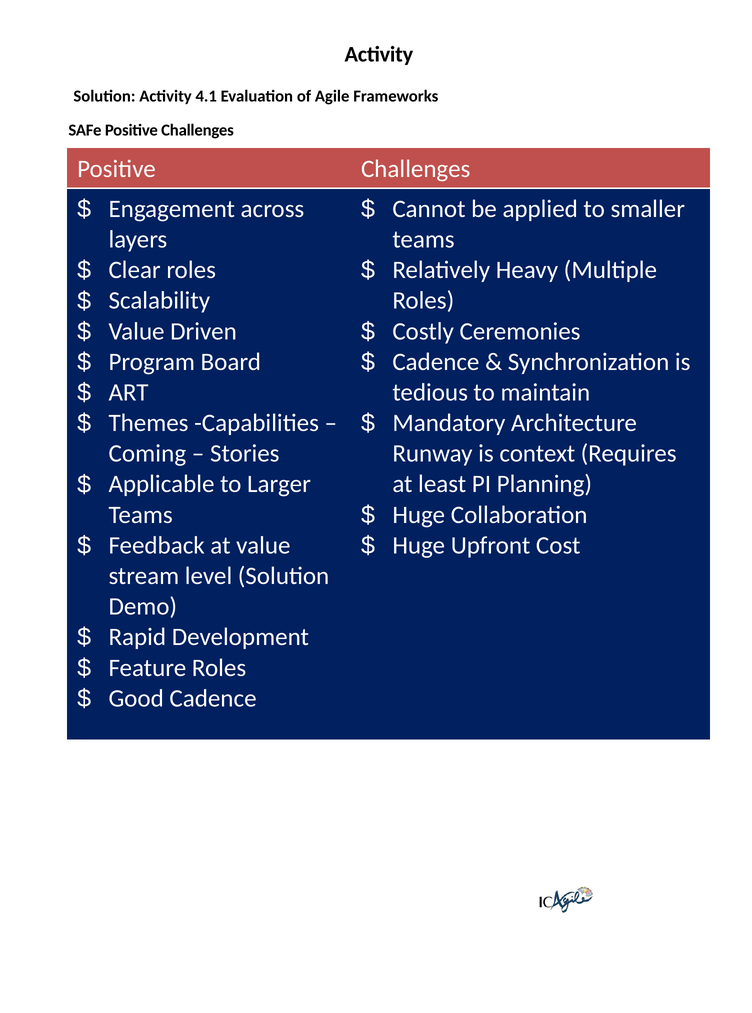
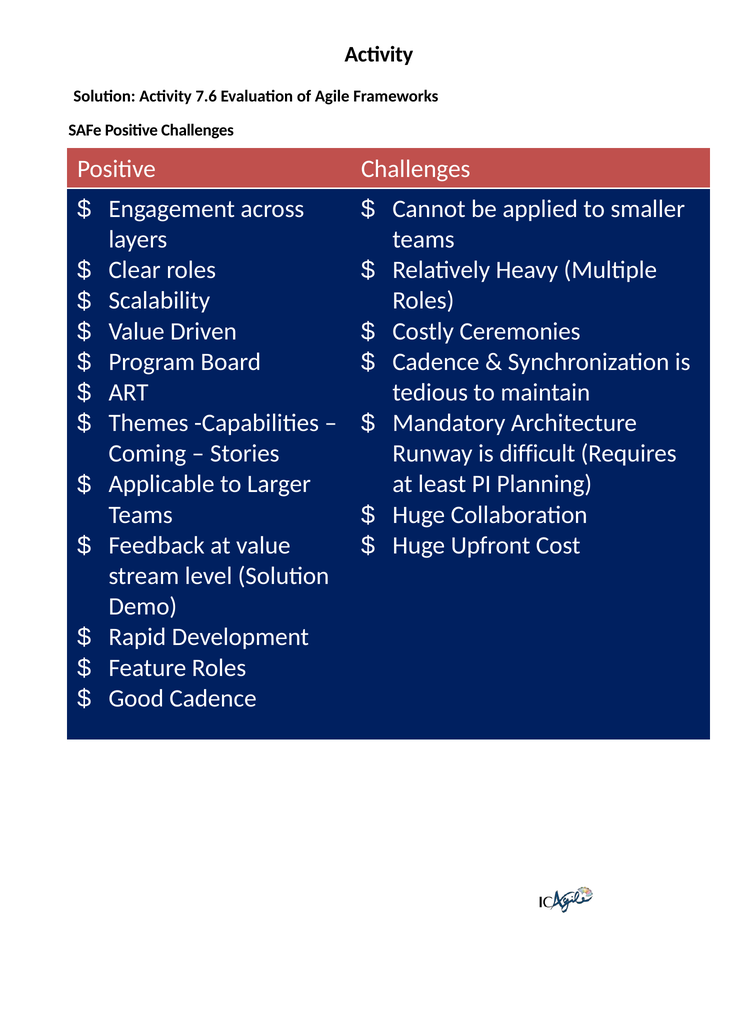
4.1: 4.1 -> 7.6 (206, 96)
context: context -> difficult (537, 454)
